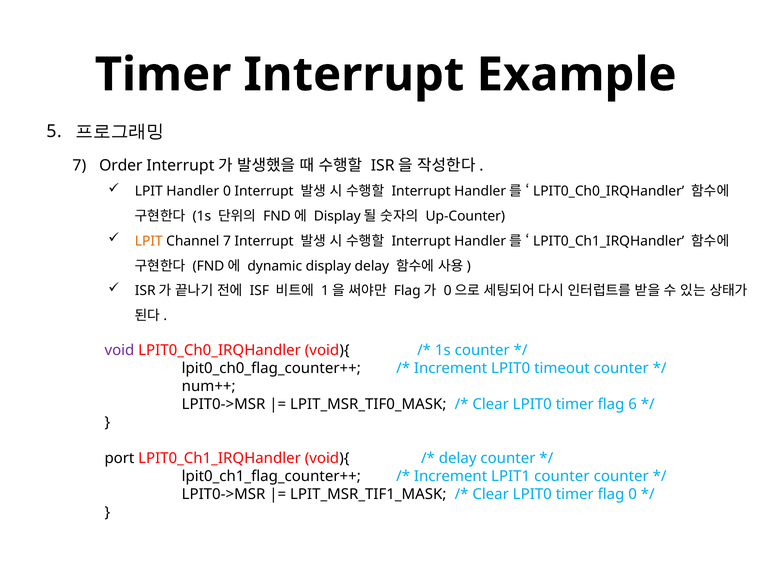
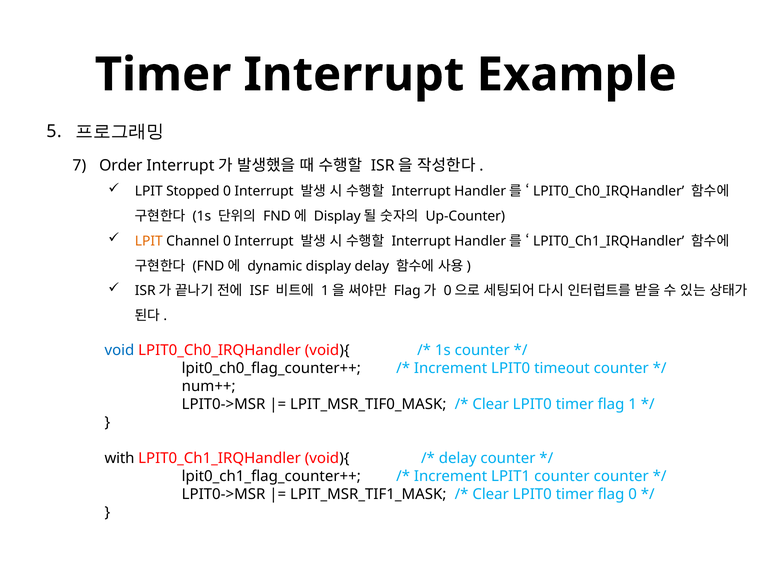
Handler: Handler -> Stopped (193, 191)
Channel 7: 7 -> 0 (227, 241)
void colour: purple -> blue (119, 350)
6: 6 -> 1 (633, 404)
port: port -> with (119, 458)
